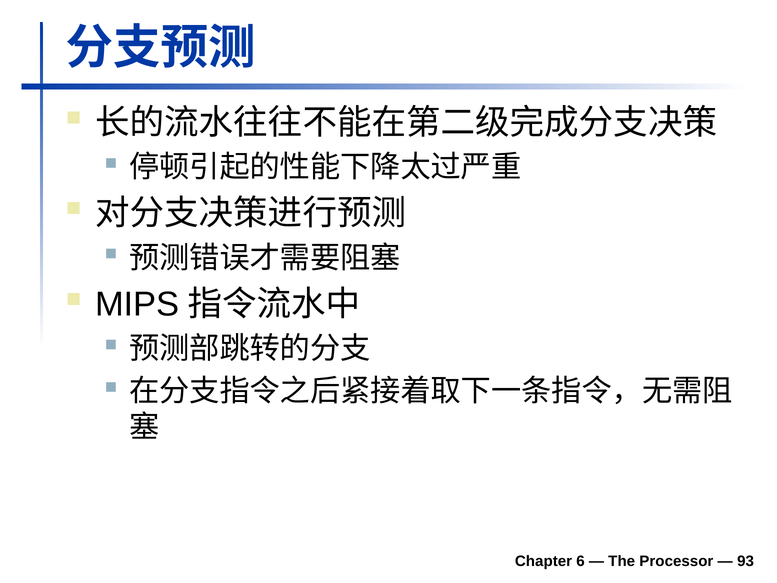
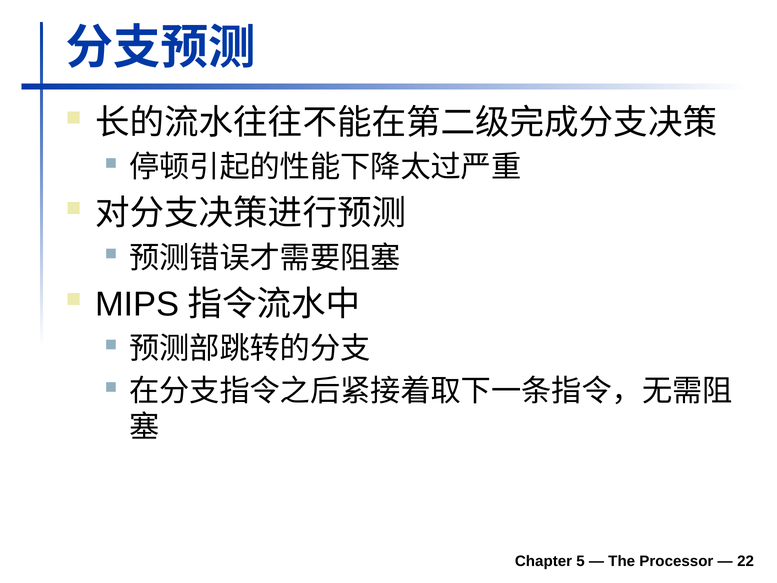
6: 6 -> 5 (580, 561)
93: 93 -> 22 (746, 561)
